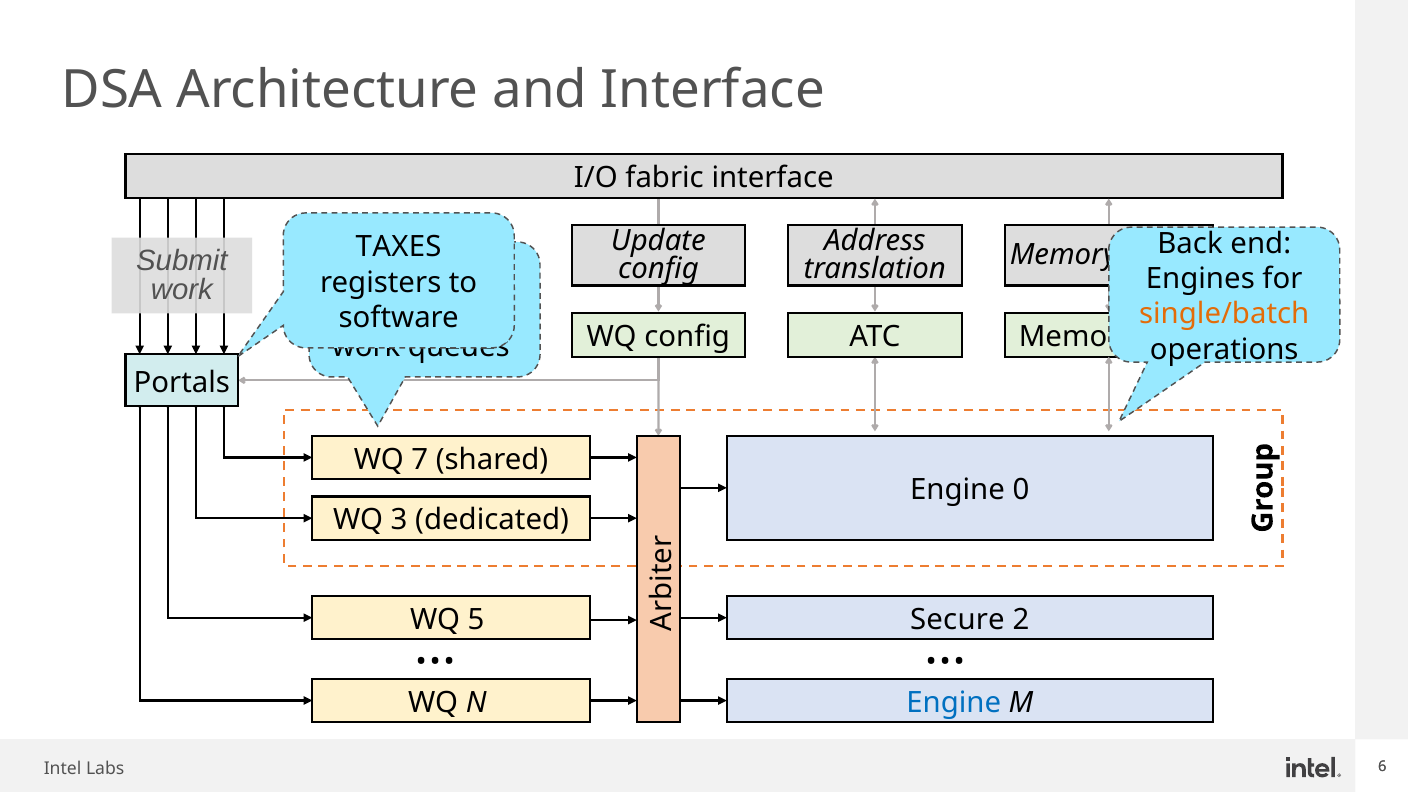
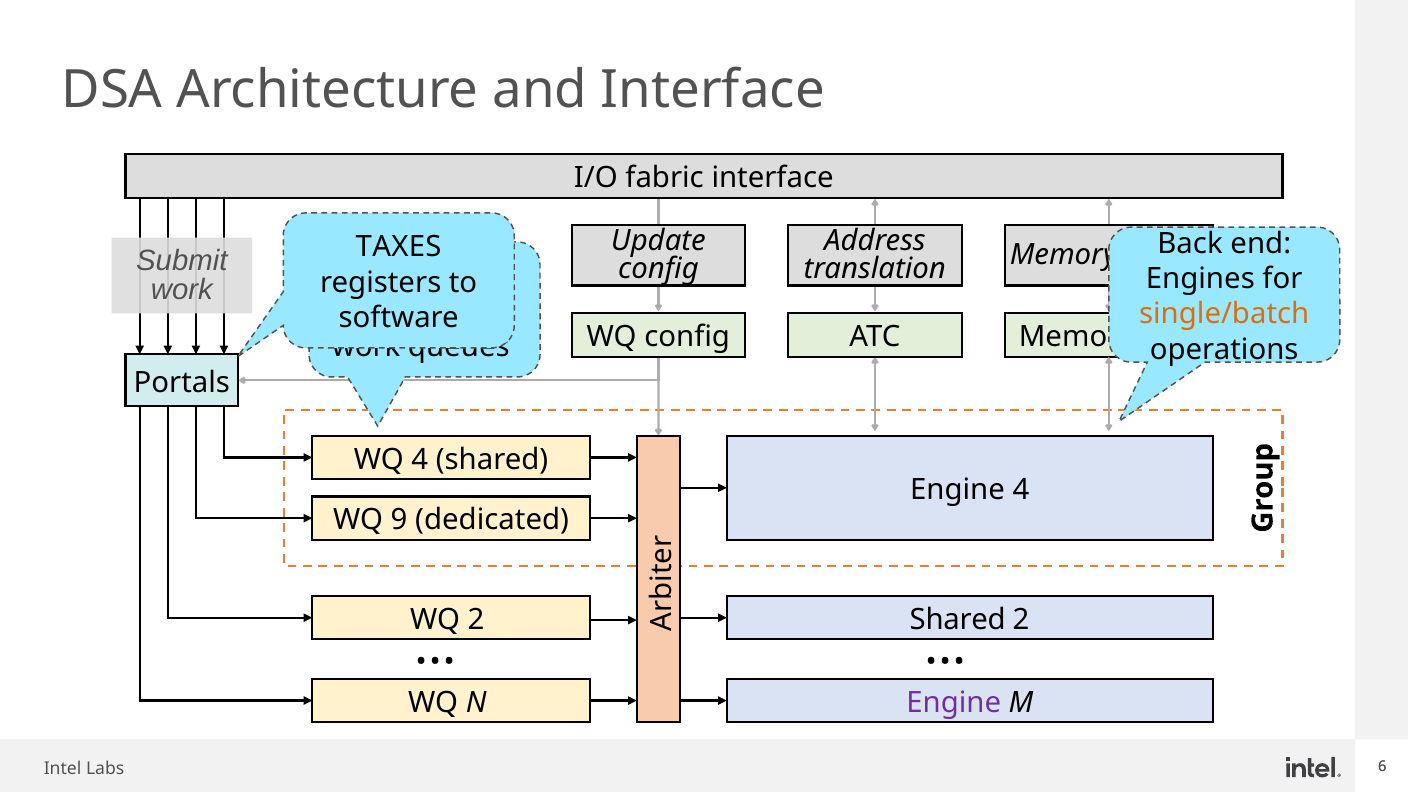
WQ 7: 7 -> 4 (420, 459)
Engine 0: 0 -> 4 (1021, 490)
3: 3 -> 9 (399, 520)
WQ 5: 5 -> 2 (476, 620)
Secure: Secure -> Shared (958, 620)
Engine colour: blue -> purple (954, 703)
